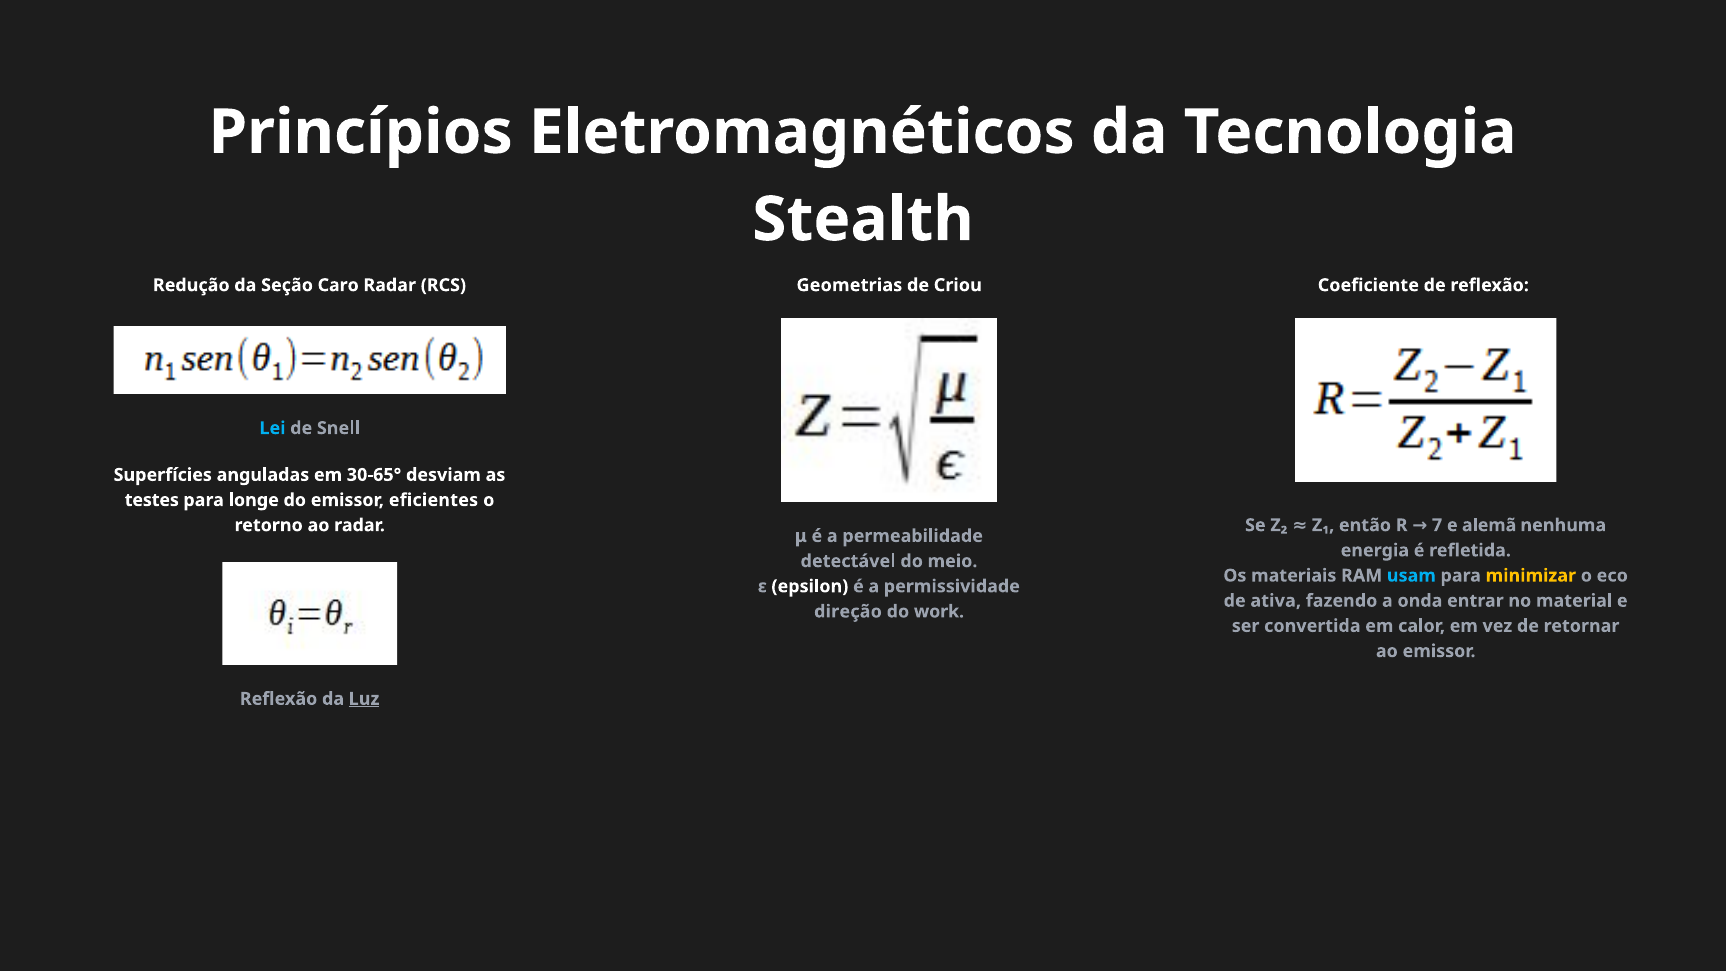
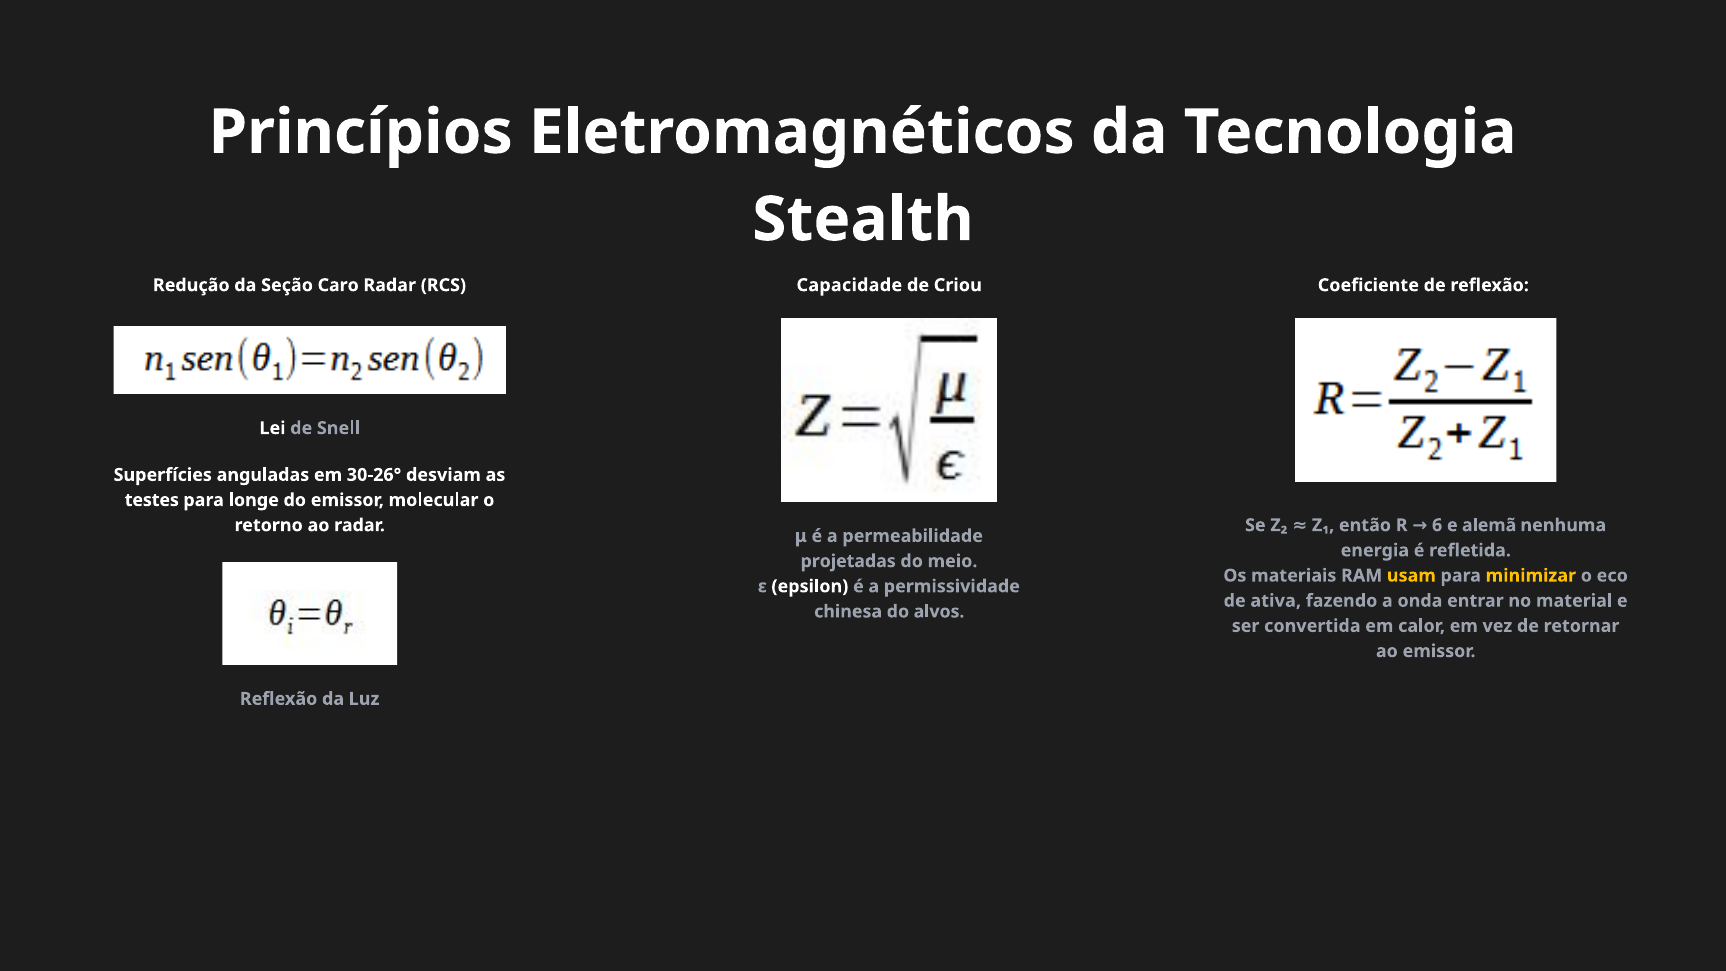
Geometrias: Geometrias -> Capacidade (849, 285)
Lei colour: light blue -> white (272, 428)
30-65°: 30-65° -> 30-26° (374, 475)
eficientes: eficientes -> molecular (434, 500)
7: 7 -> 6 (1437, 525)
detectável: detectável -> projetadas (848, 561)
usam colour: light blue -> yellow (1411, 576)
direção: direção -> chinesa (848, 611)
work: work -> alvos (939, 611)
Luz underline: present -> none (364, 699)
